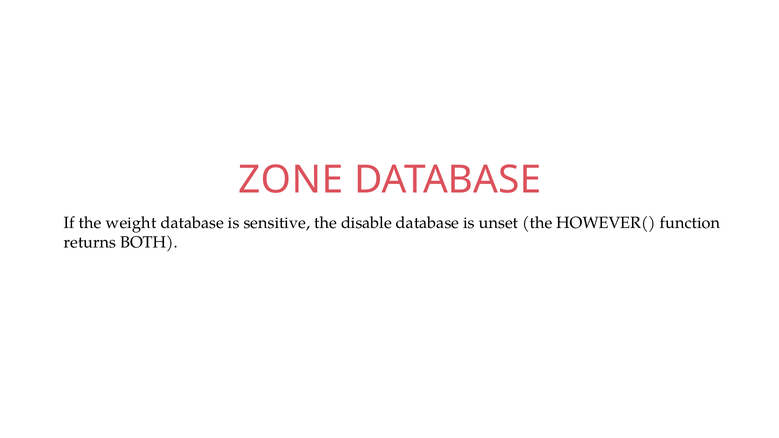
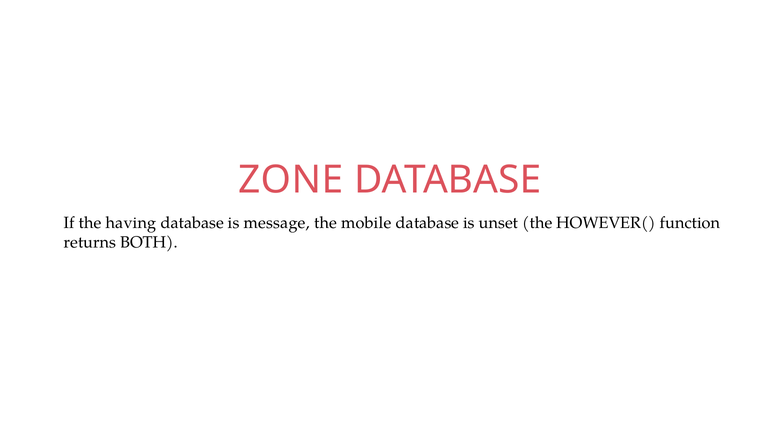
weight: weight -> having (131, 223)
sensitive: sensitive -> message (277, 223)
disable: disable -> mobile (366, 223)
